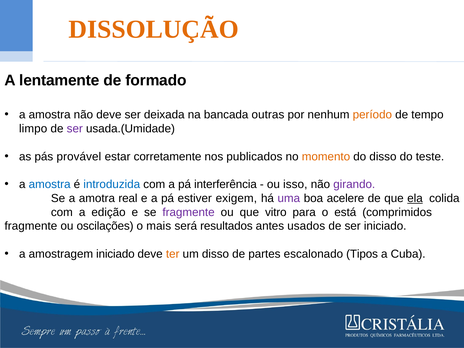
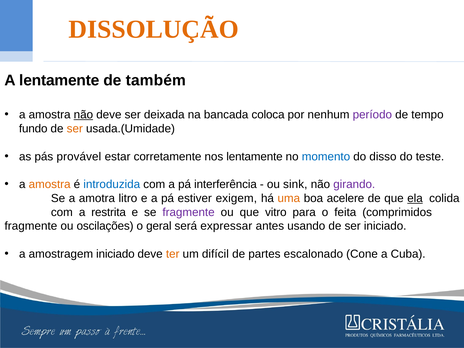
formado: formado -> também (156, 80)
não underline: none -> present (83, 115)
outras: outras -> coloca (268, 115)
período colour: orange -> purple (372, 115)
limpo: limpo -> fundo (33, 129)
ser colour: purple -> orange (75, 129)
nos publicados: publicados -> lentamente (254, 157)
momento colour: orange -> blue (326, 157)
amostra colour: blue -> orange (50, 184)
isso: isso -> sink (295, 184)
real: real -> litro (128, 198)
uma colour: purple -> orange (289, 198)
edição: edição -> restrita (109, 212)
está: está -> feita (345, 212)
mais: mais -> geral (159, 226)
resultados: resultados -> expressar (226, 226)
usados: usados -> usando (306, 226)
um disso: disso -> difícil (215, 254)
Tipos: Tipos -> Cone (362, 254)
